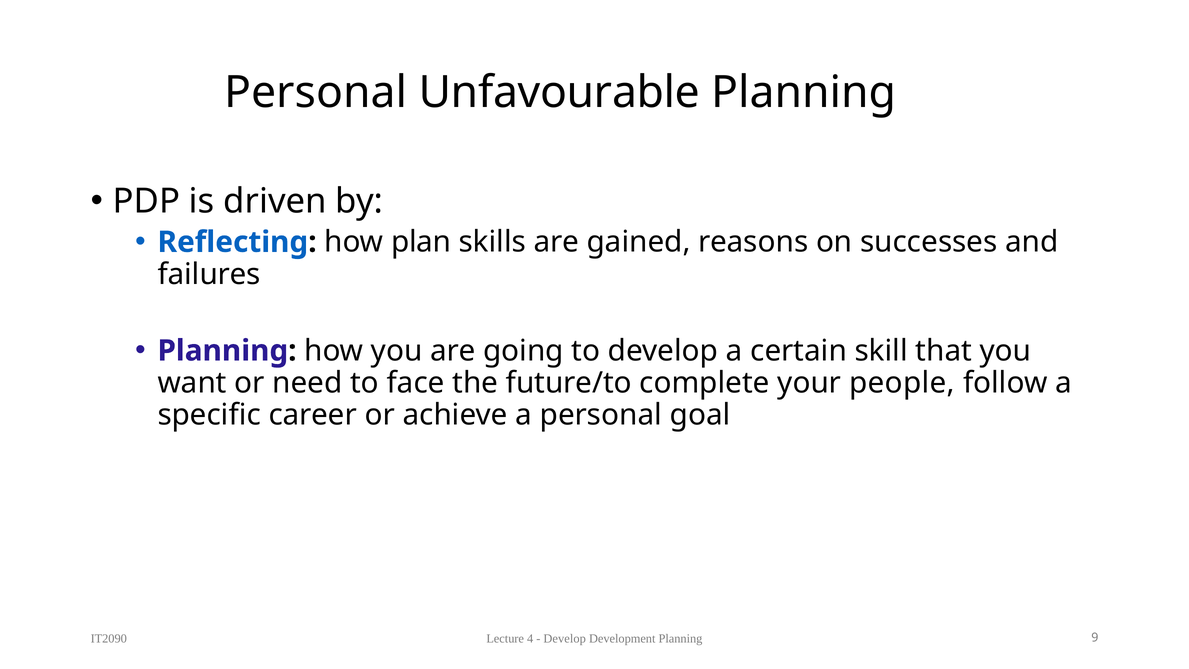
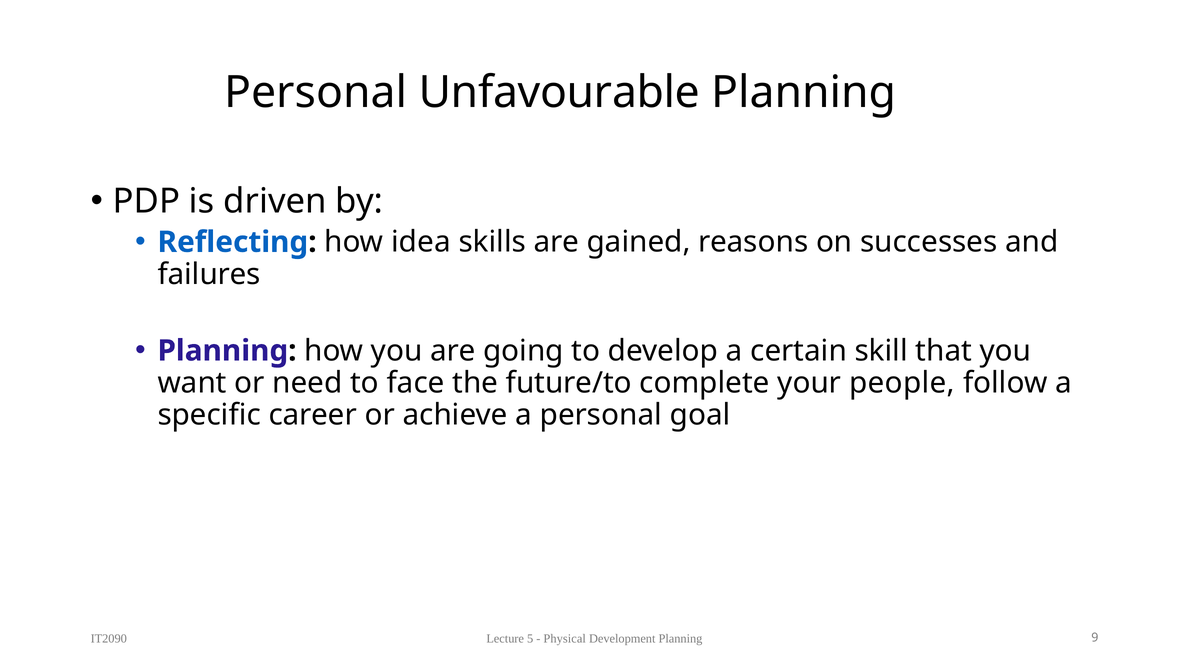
plan: plan -> idea (421, 242)
4: 4 -> 5 (530, 639)
Develop: Develop -> Physical (565, 639)
